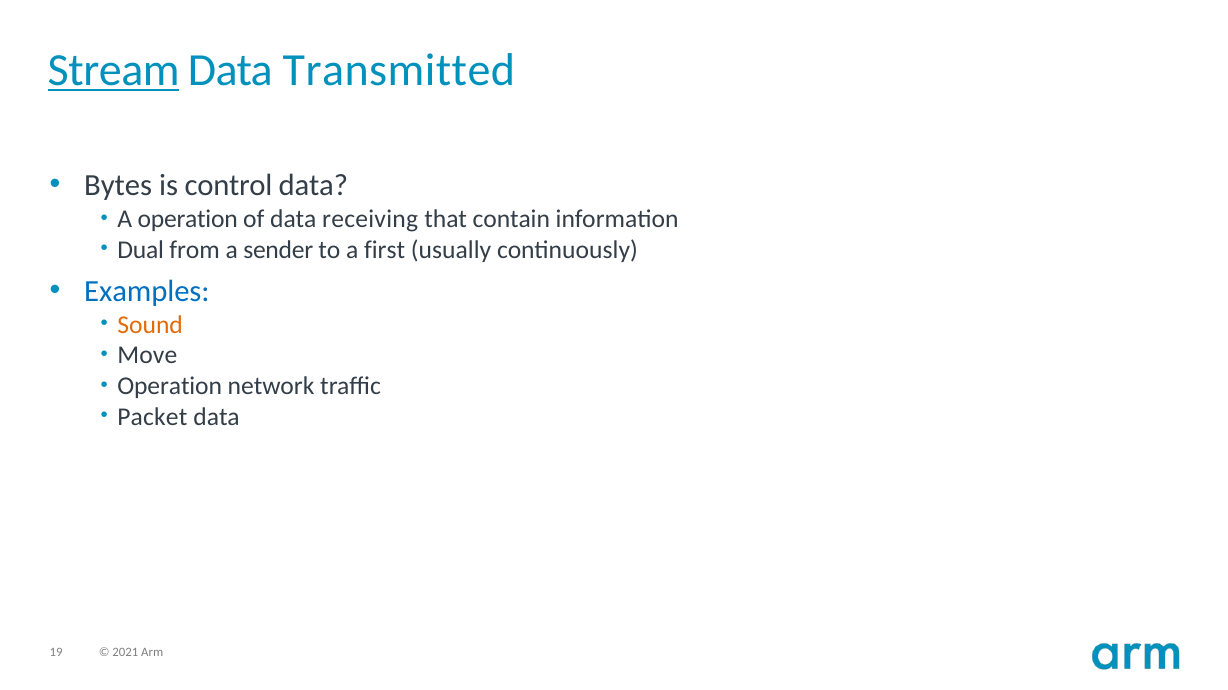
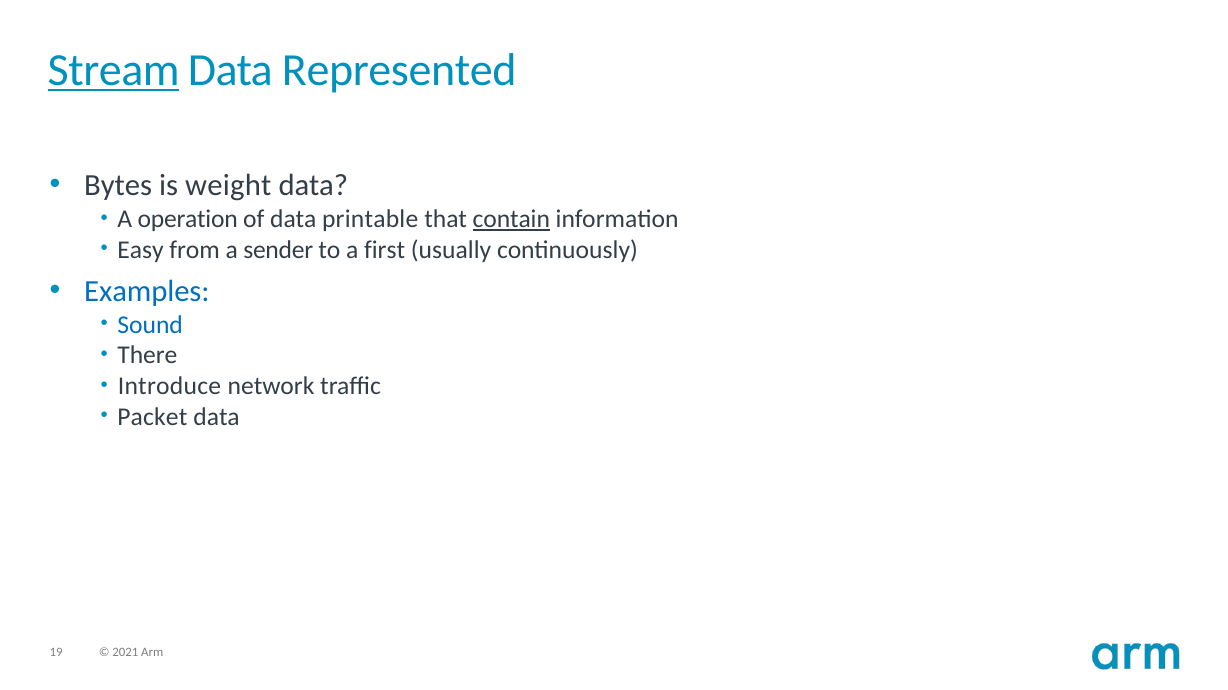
Transmitted: Transmitted -> Represented (399, 70)
control: control -> weight (228, 186)
receiving: receiving -> printable (370, 219)
contain underline: none -> present (511, 219)
Dual: Dual -> Easy (140, 250)
Sound colour: orange -> blue (150, 325)
Move: Move -> There (147, 356)
Operation: Operation -> Introduce (169, 387)
